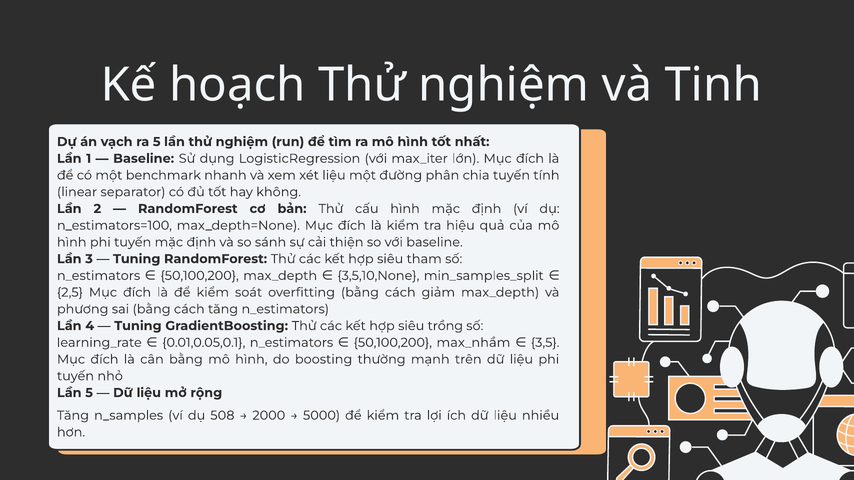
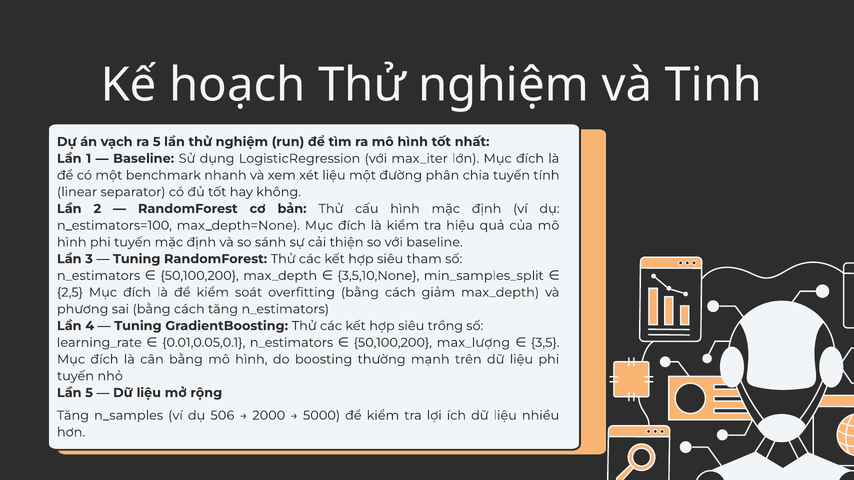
max_nhầm: max_nhầm -> max_lượng (473, 343)
508: 508 -> 506 (222, 416)
